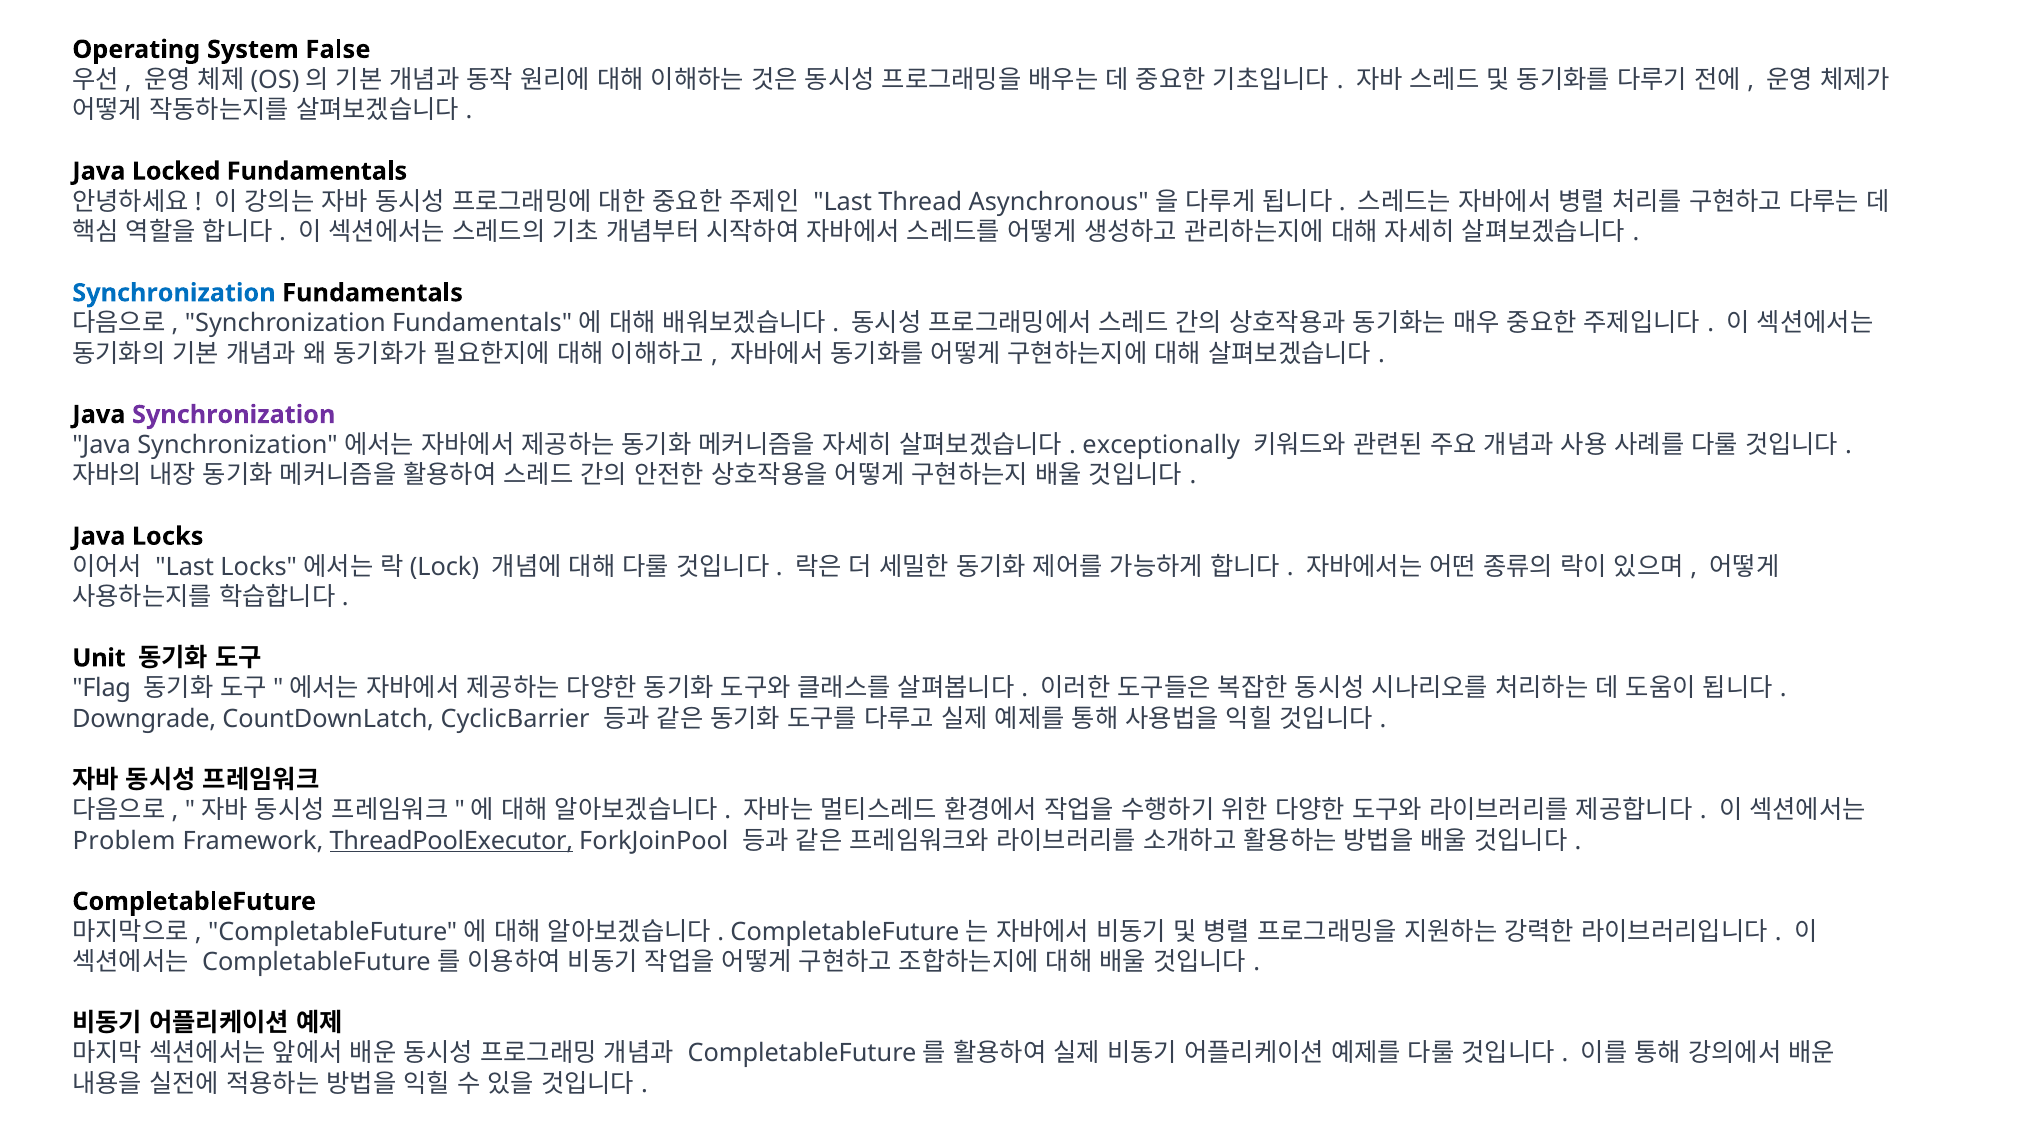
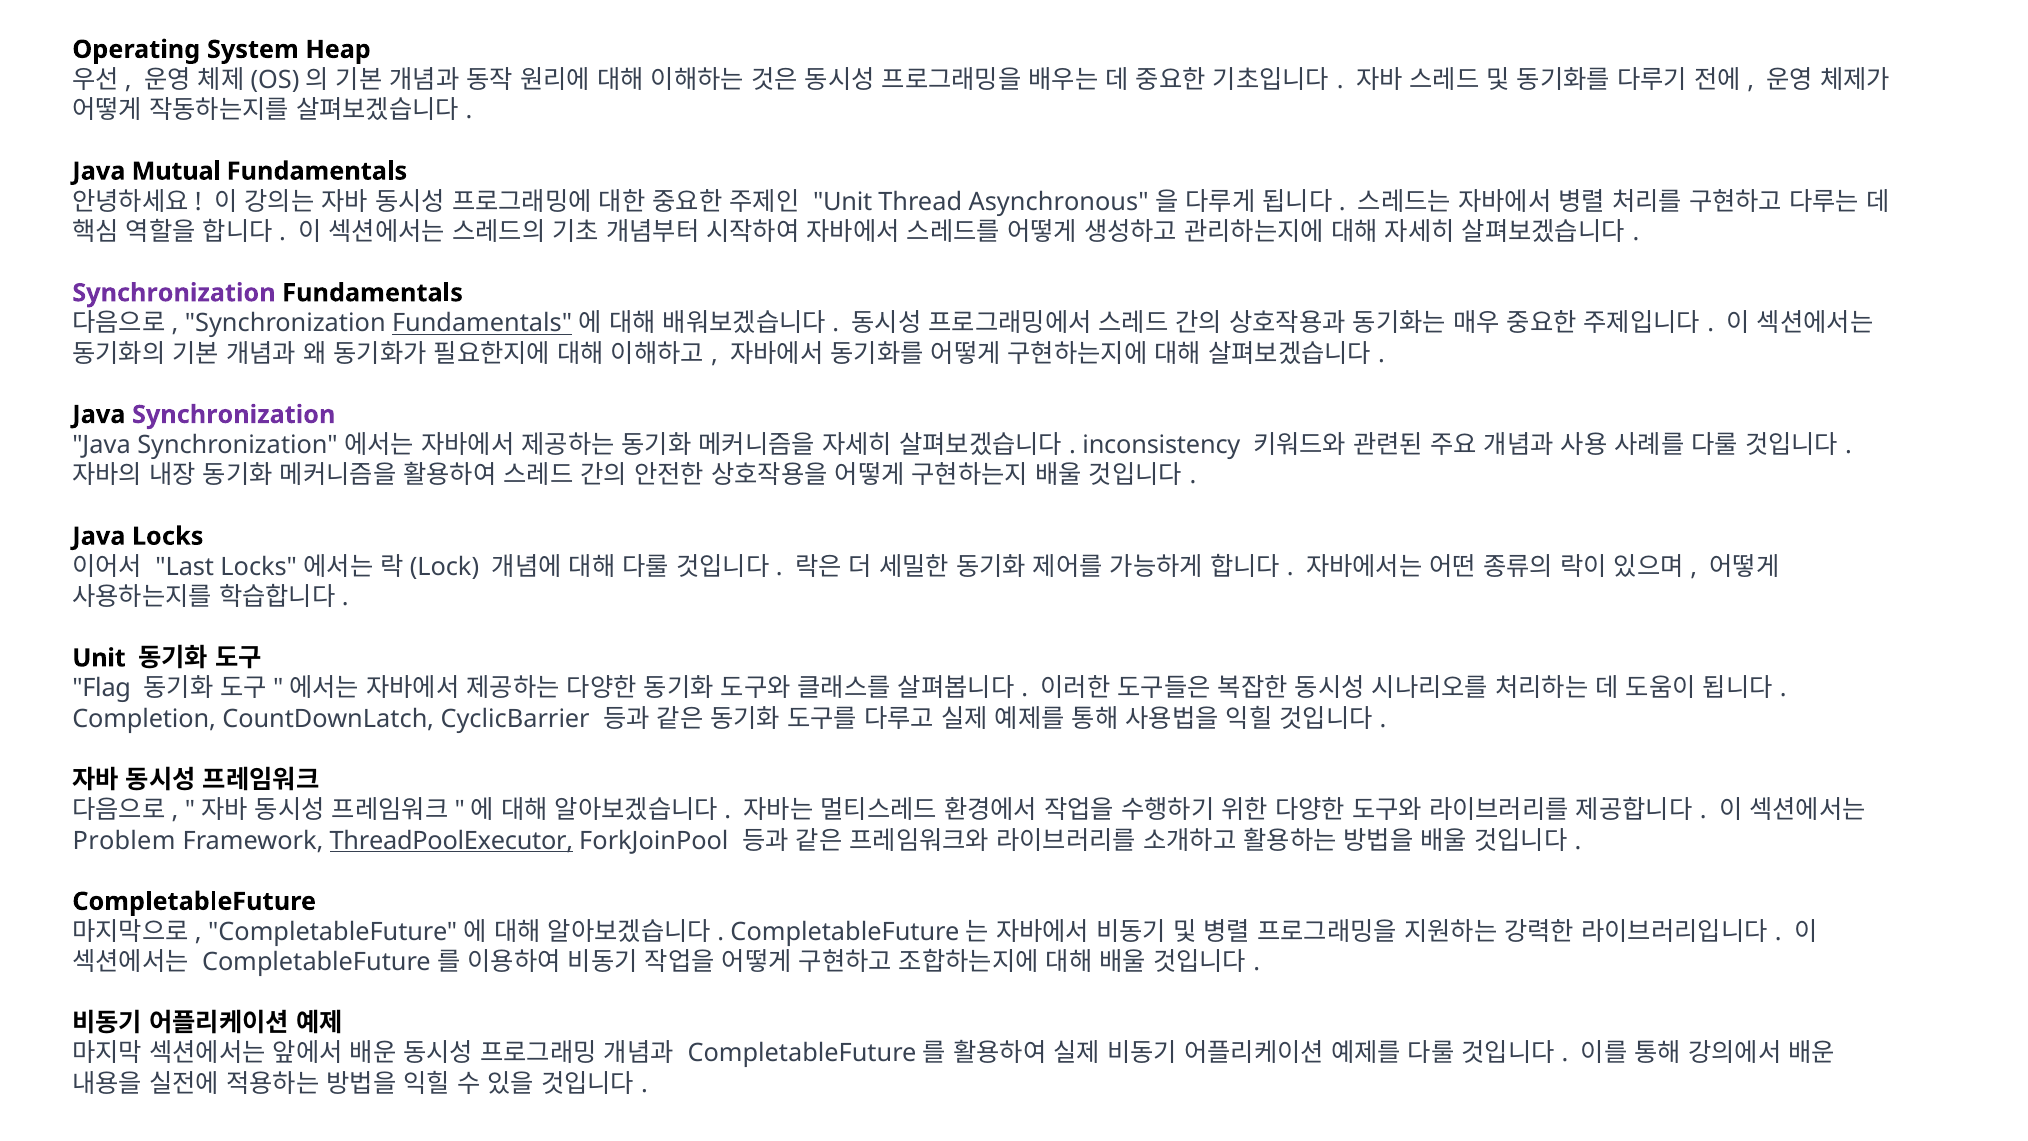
False: False -> Heap (338, 50)
Locked: Locked -> Mutual (176, 171)
Last: Last -> Unit (843, 202)
Synchronization colour: blue -> purple (174, 293)
Fundamentals underline: none -> present (482, 323)
exceptionally: exceptionally -> inconsistency (1161, 445)
Downgrade: Downgrade -> Completion (144, 719)
